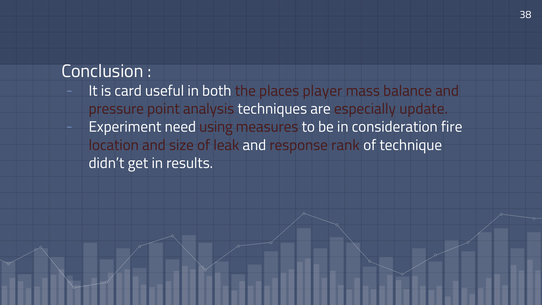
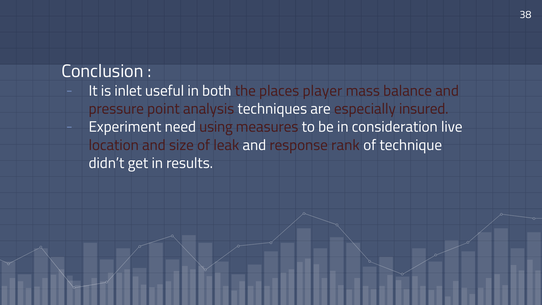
card: card -> inlet (128, 91)
update: update -> insured (424, 109)
fire: fire -> live (452, 127)
